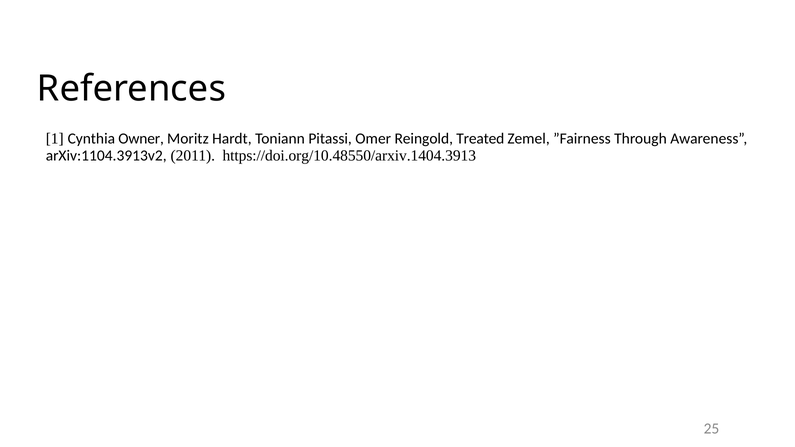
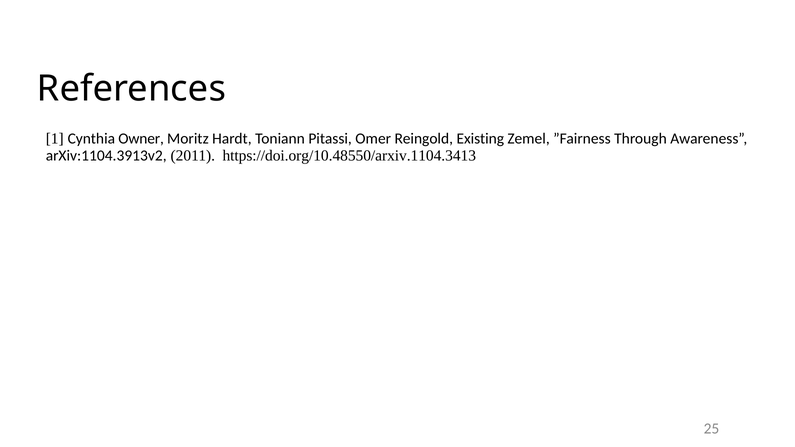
Treated: Treated -> Existing (480, 139)
https://doi.org/10.48550/arxiv.1404.3913: https://doi.org/10.48550/arxiv.1404.3913 -> https://doi.org/10.48550/arxiv.1104.3413 (349, 156)
